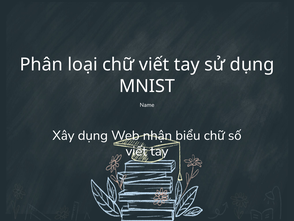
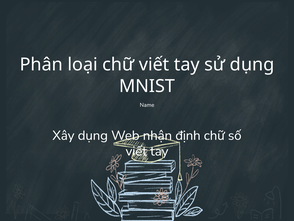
biểu: biểu -> định (188, 135)
